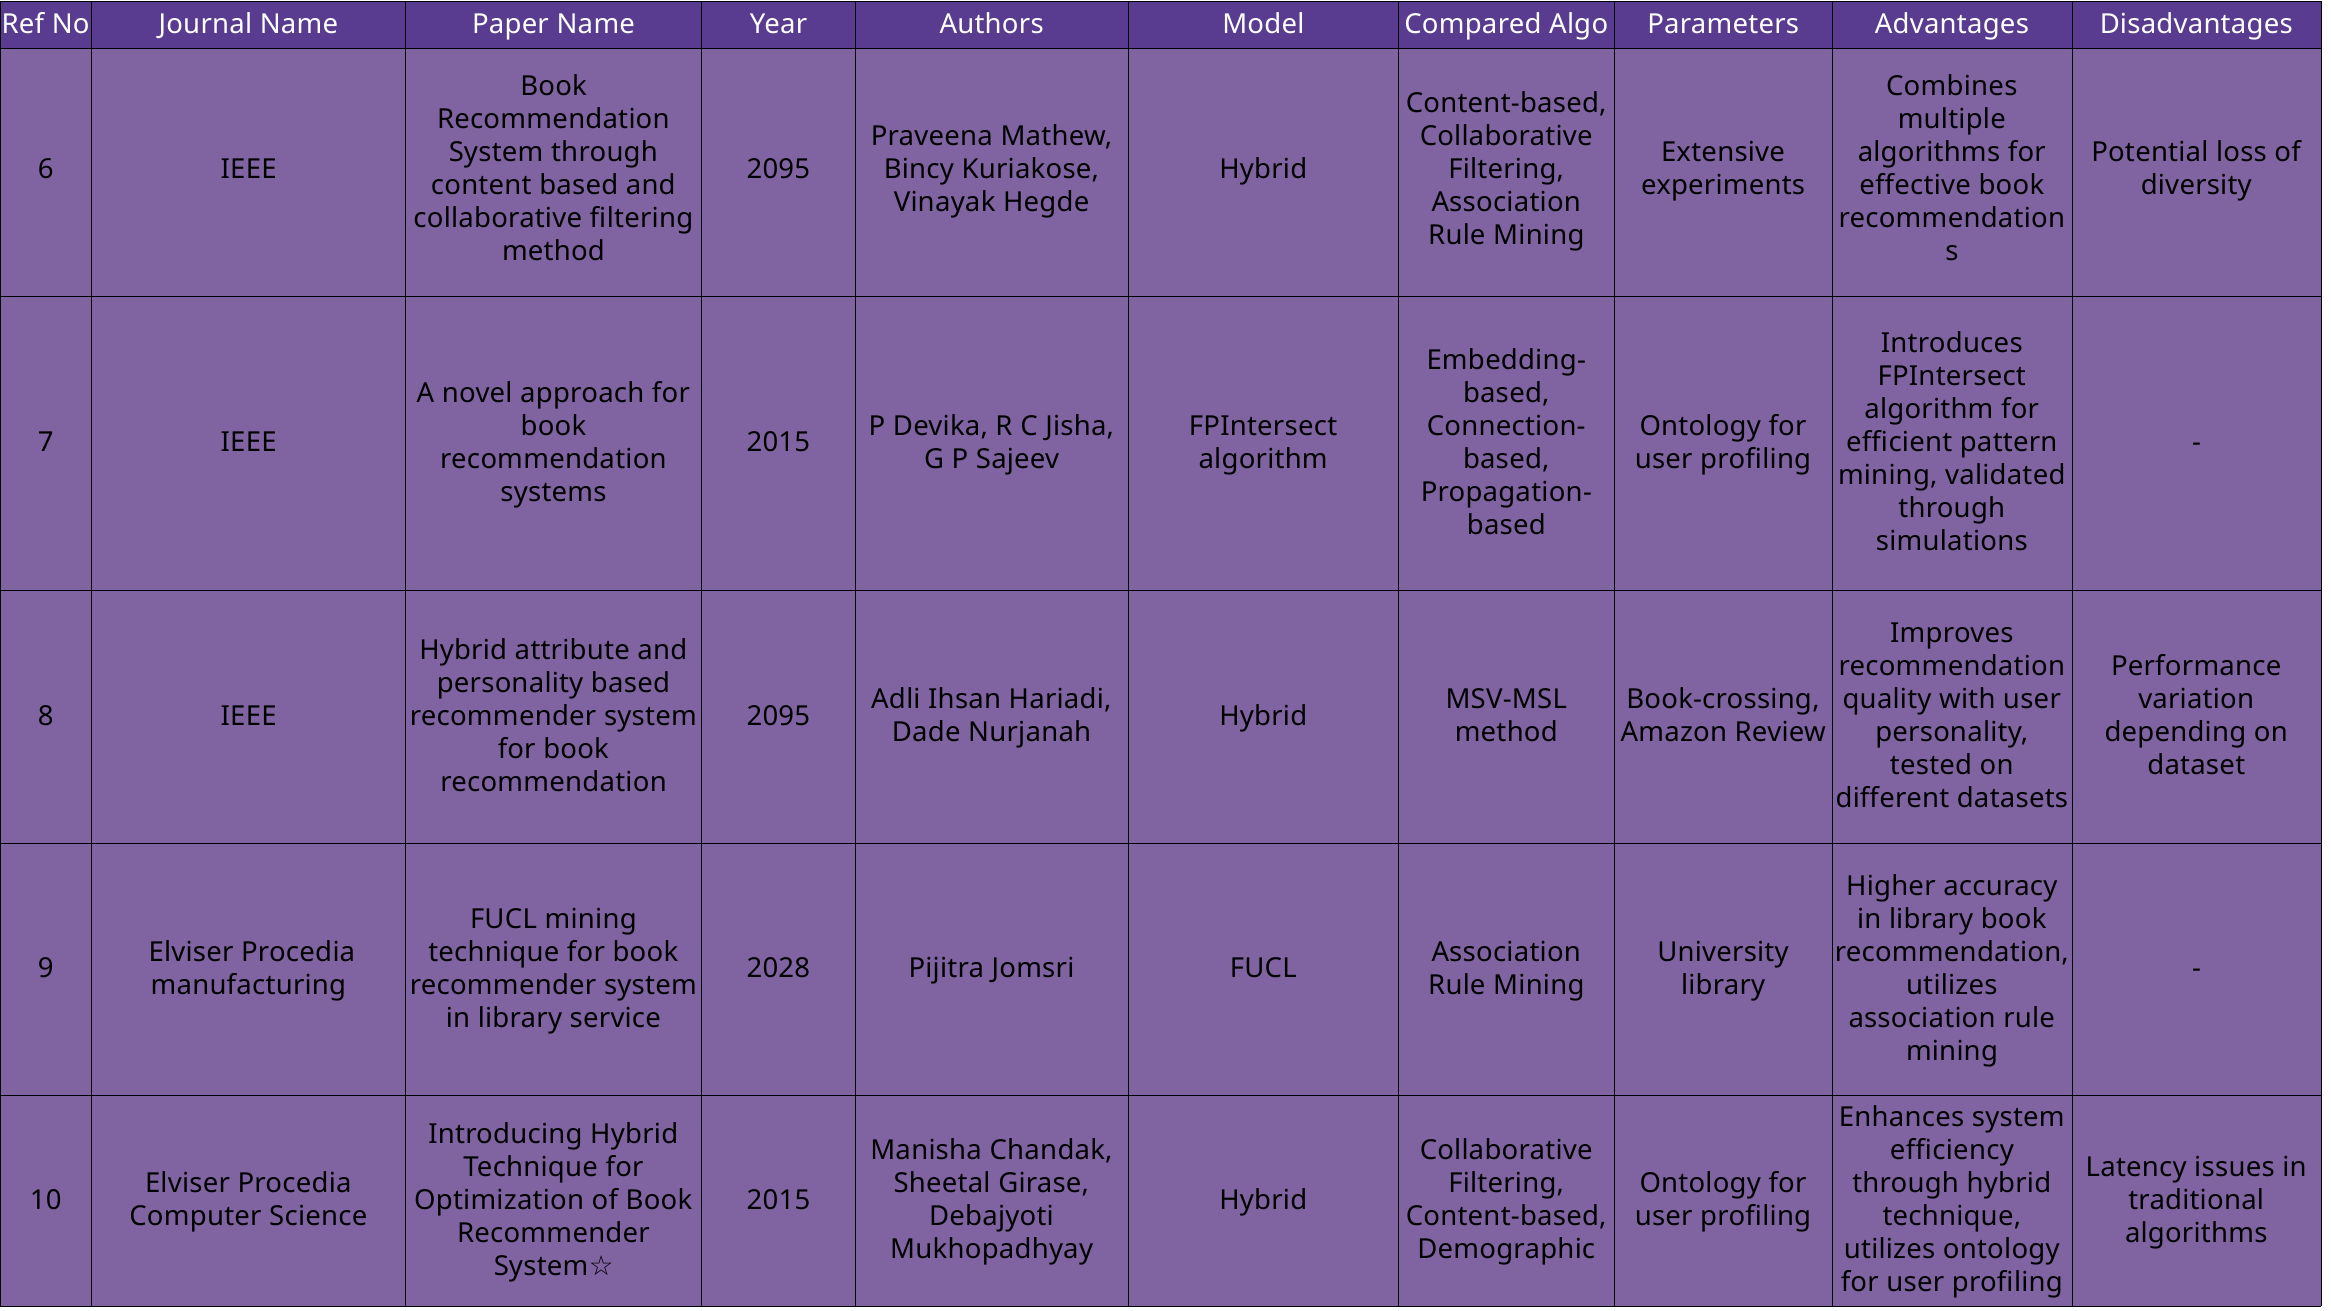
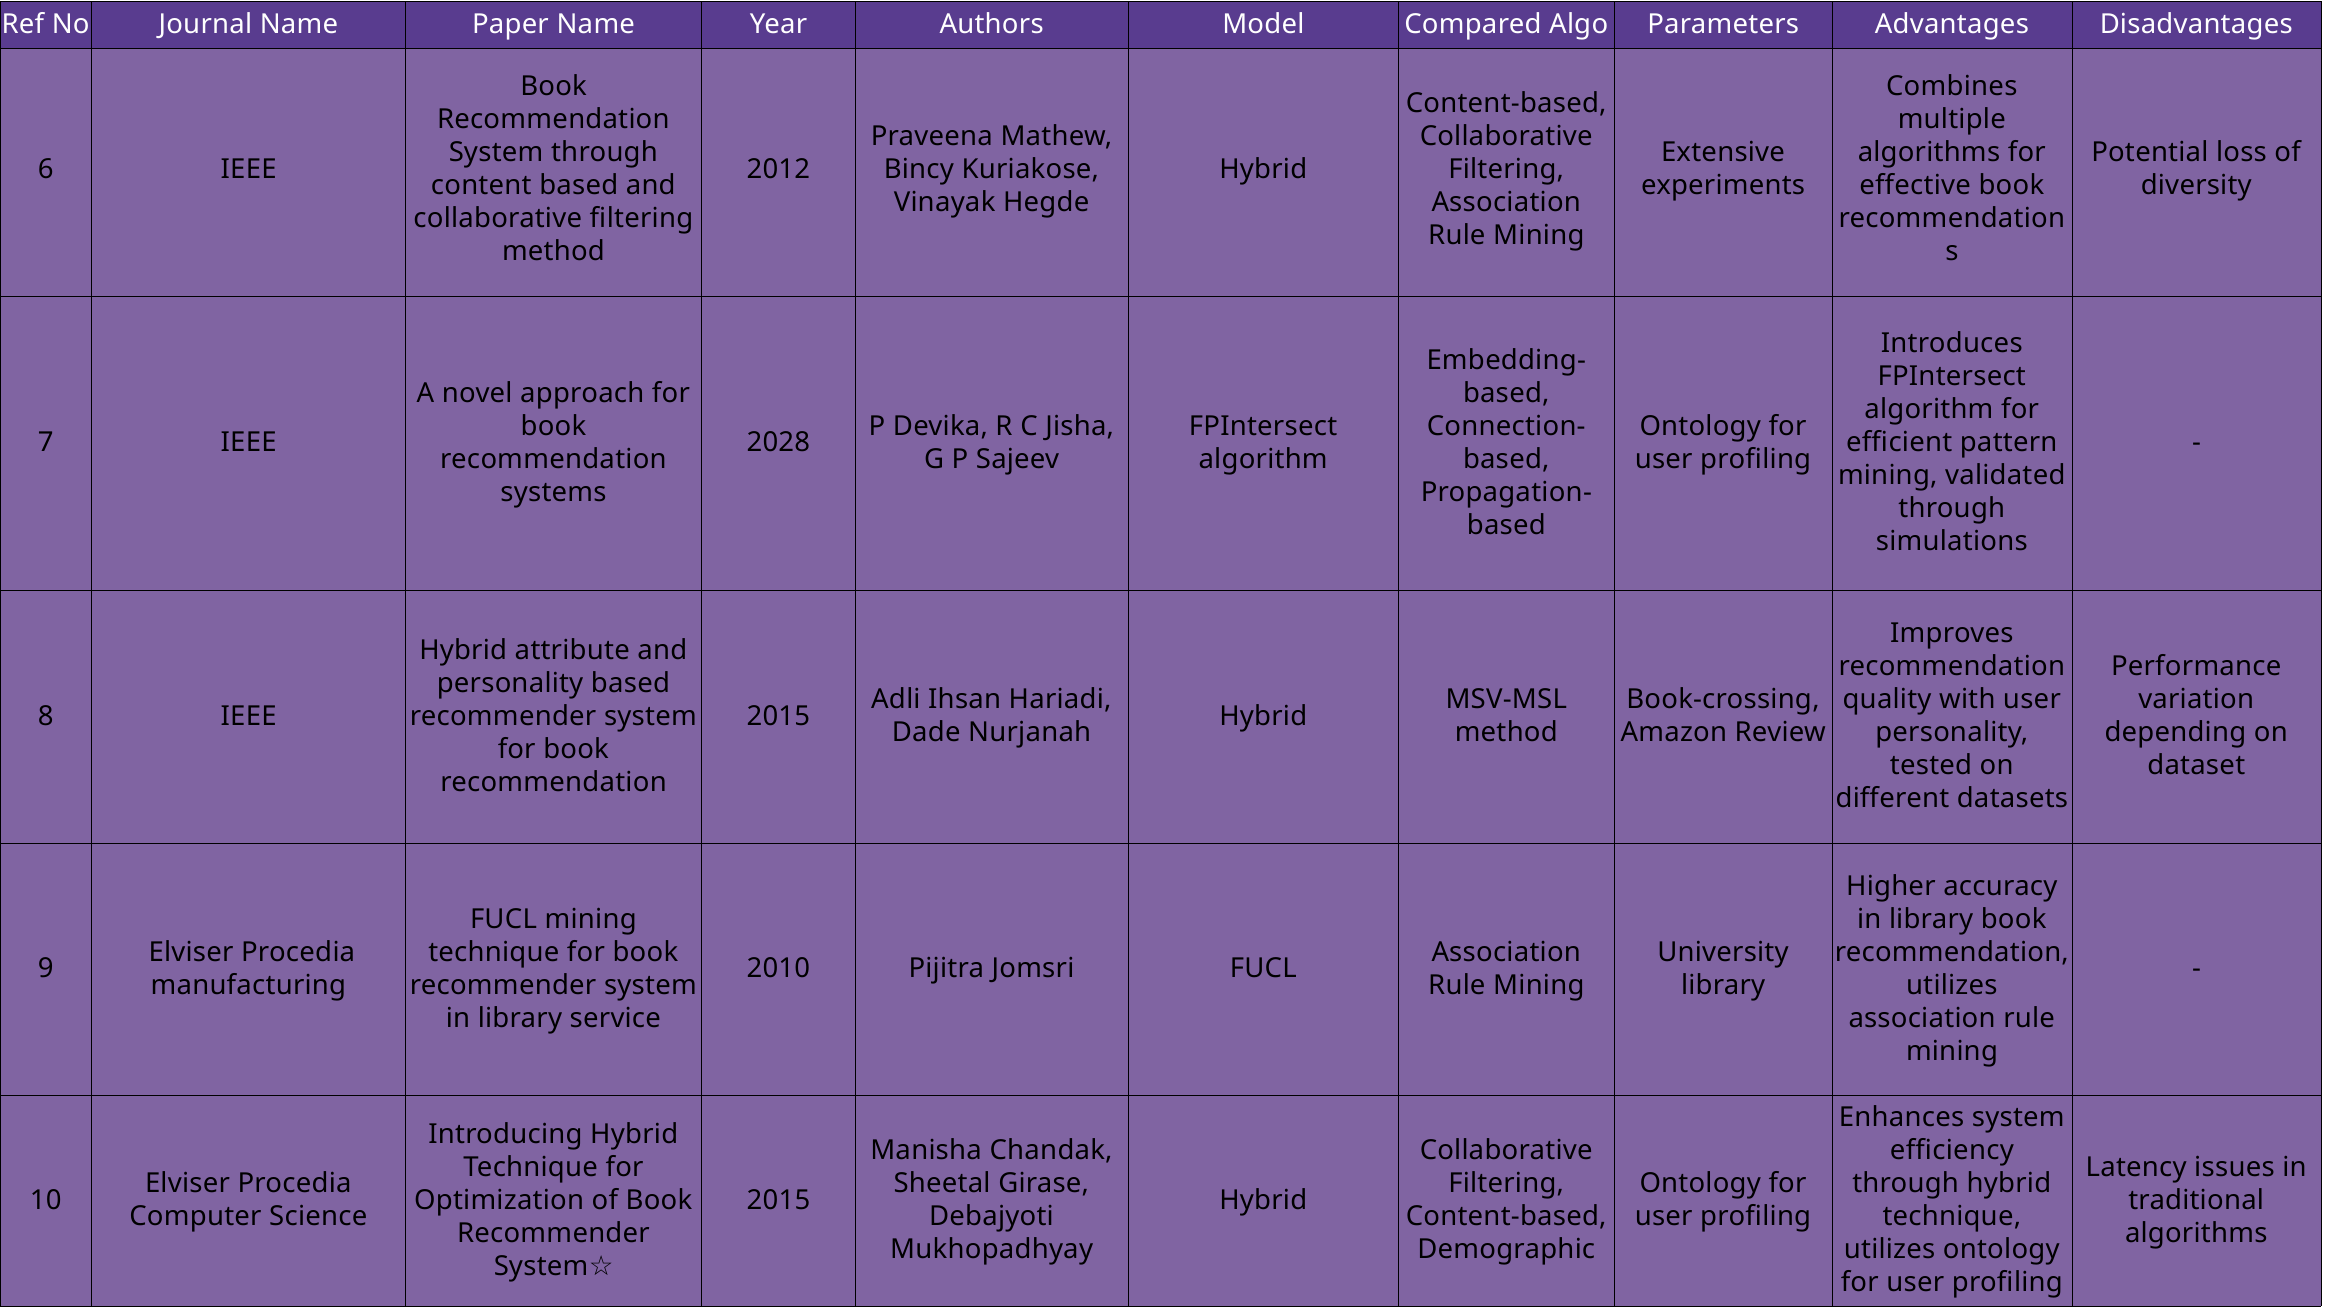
2095: 2095 -> 2012 (778, 169)
2015: 2015 -> 2028 (778, 443)
2095: 2095 -> 2015 (778, 716)
2028: 2028 -> 2010 (778, 969)
